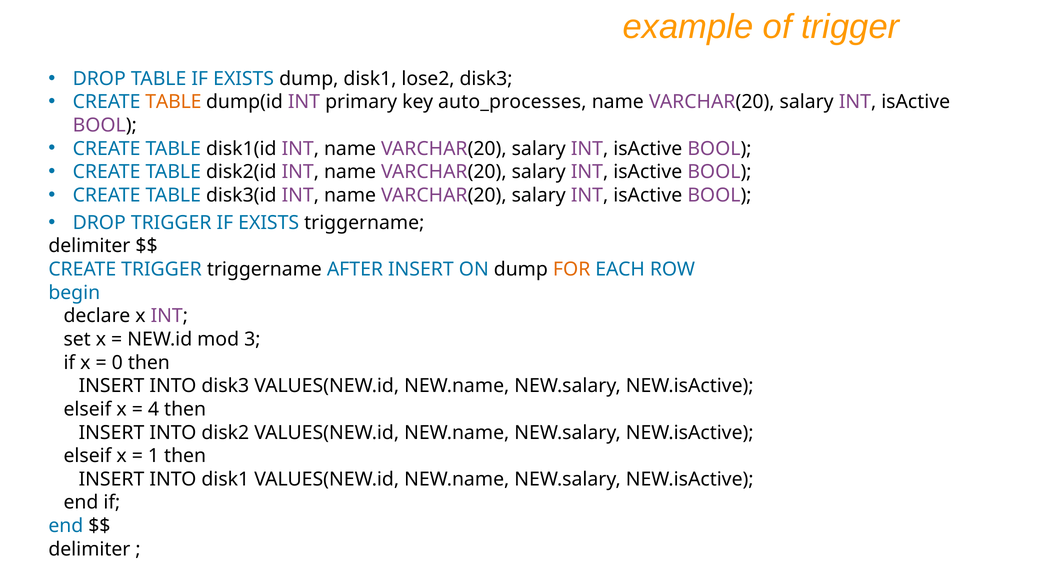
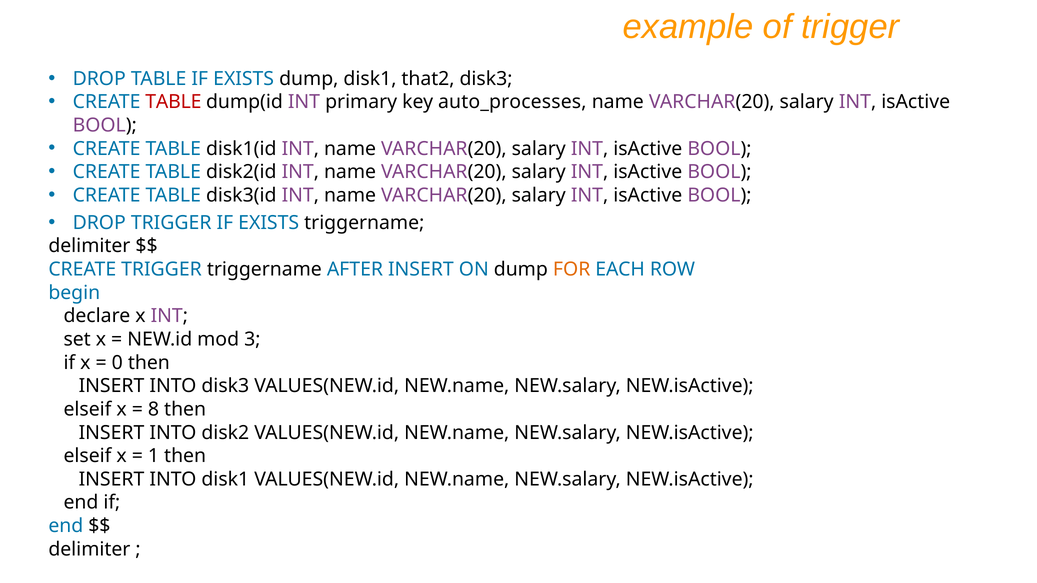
lose2: lose2 -> that2 (428, 79)
TABLE colour: orange -> red (173, 102)
4: 4 -> 8 (154, 409)
